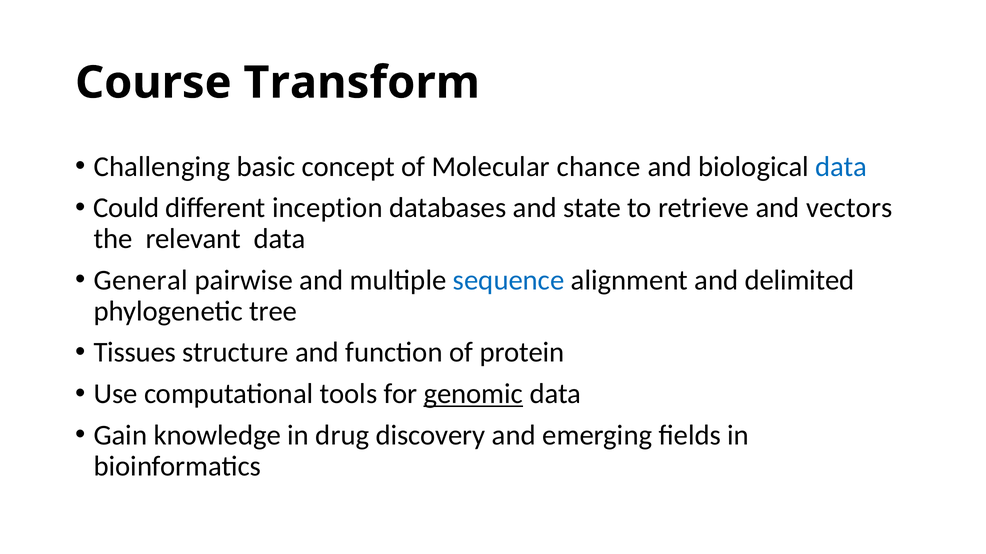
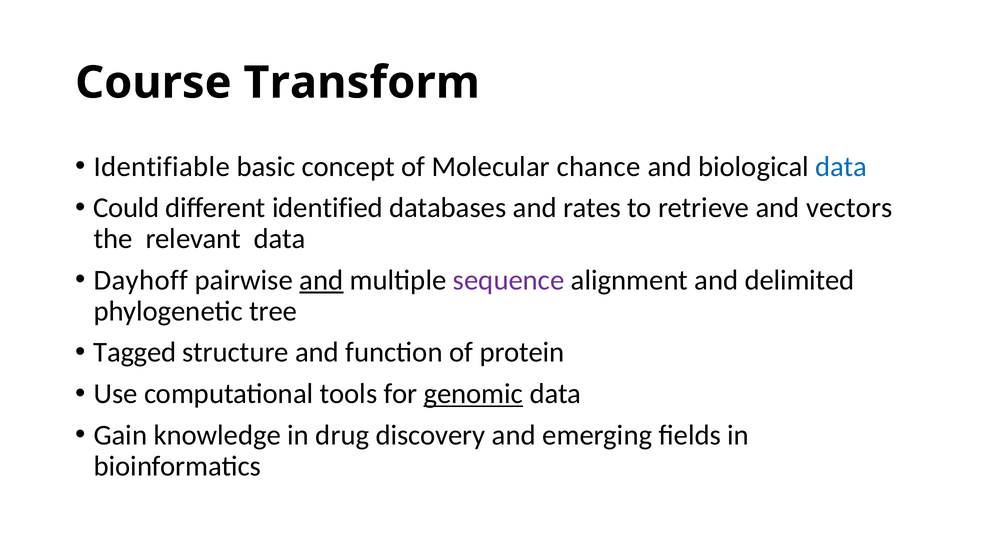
Challenging: Challenging -> Identifiable (162, 167)
inception: inception -> identified (327, 208)
state: state -> rates (592, 208)
General: General -> Dayhoff (141, 280)
and underline: none -> present (321, 280)
sequence colour: blue -> purple (509, 280)
Tissues: Tissues -> Tagged (135, 353)
